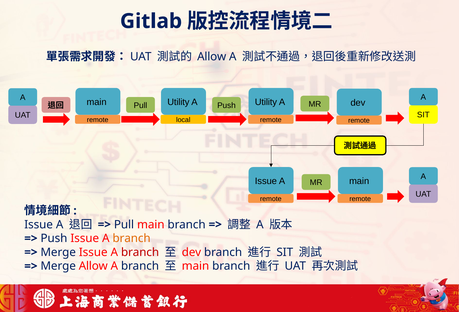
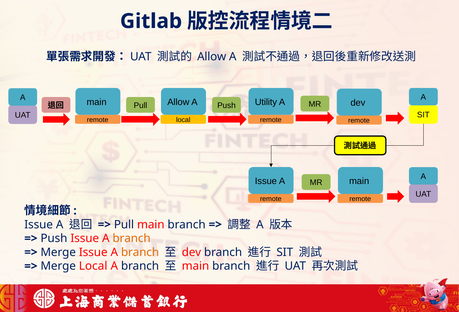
Pull Utility: Utility -> Allow (178, 102)
branch colour: red -> orange (140, 252)
Merge Allow: Allow -> Local (93, 266)
